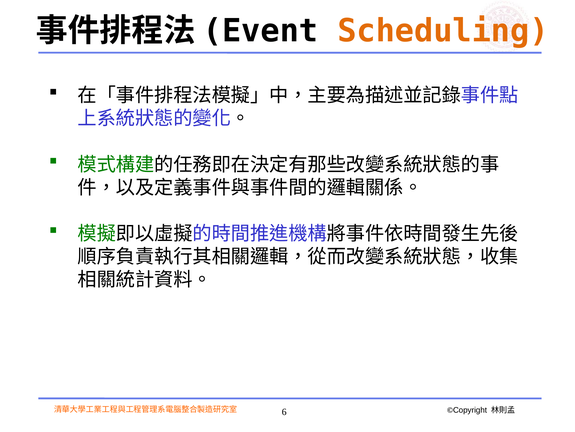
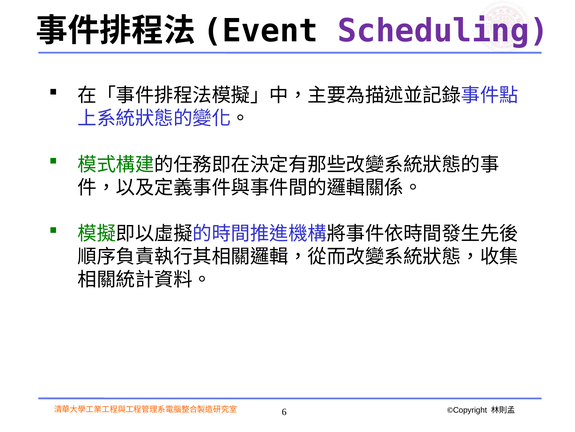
Scheduling colour: orange -> purple (443, 31)
